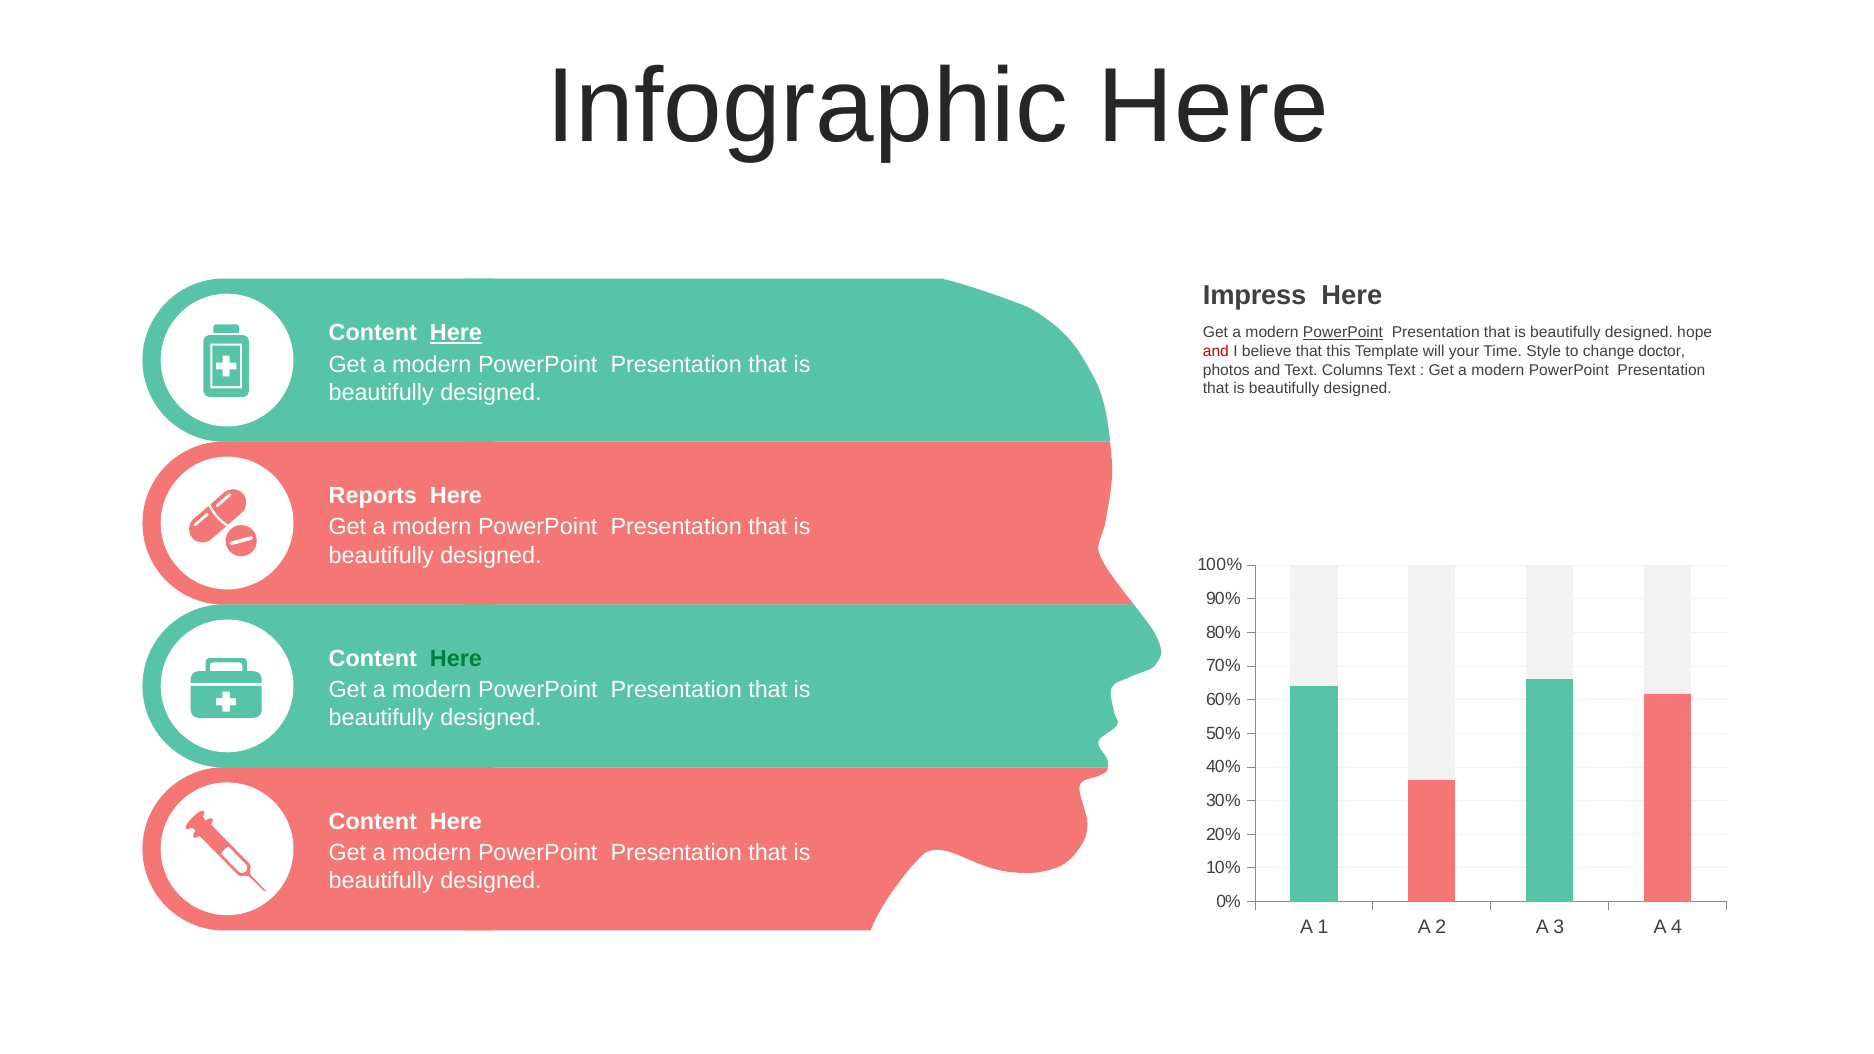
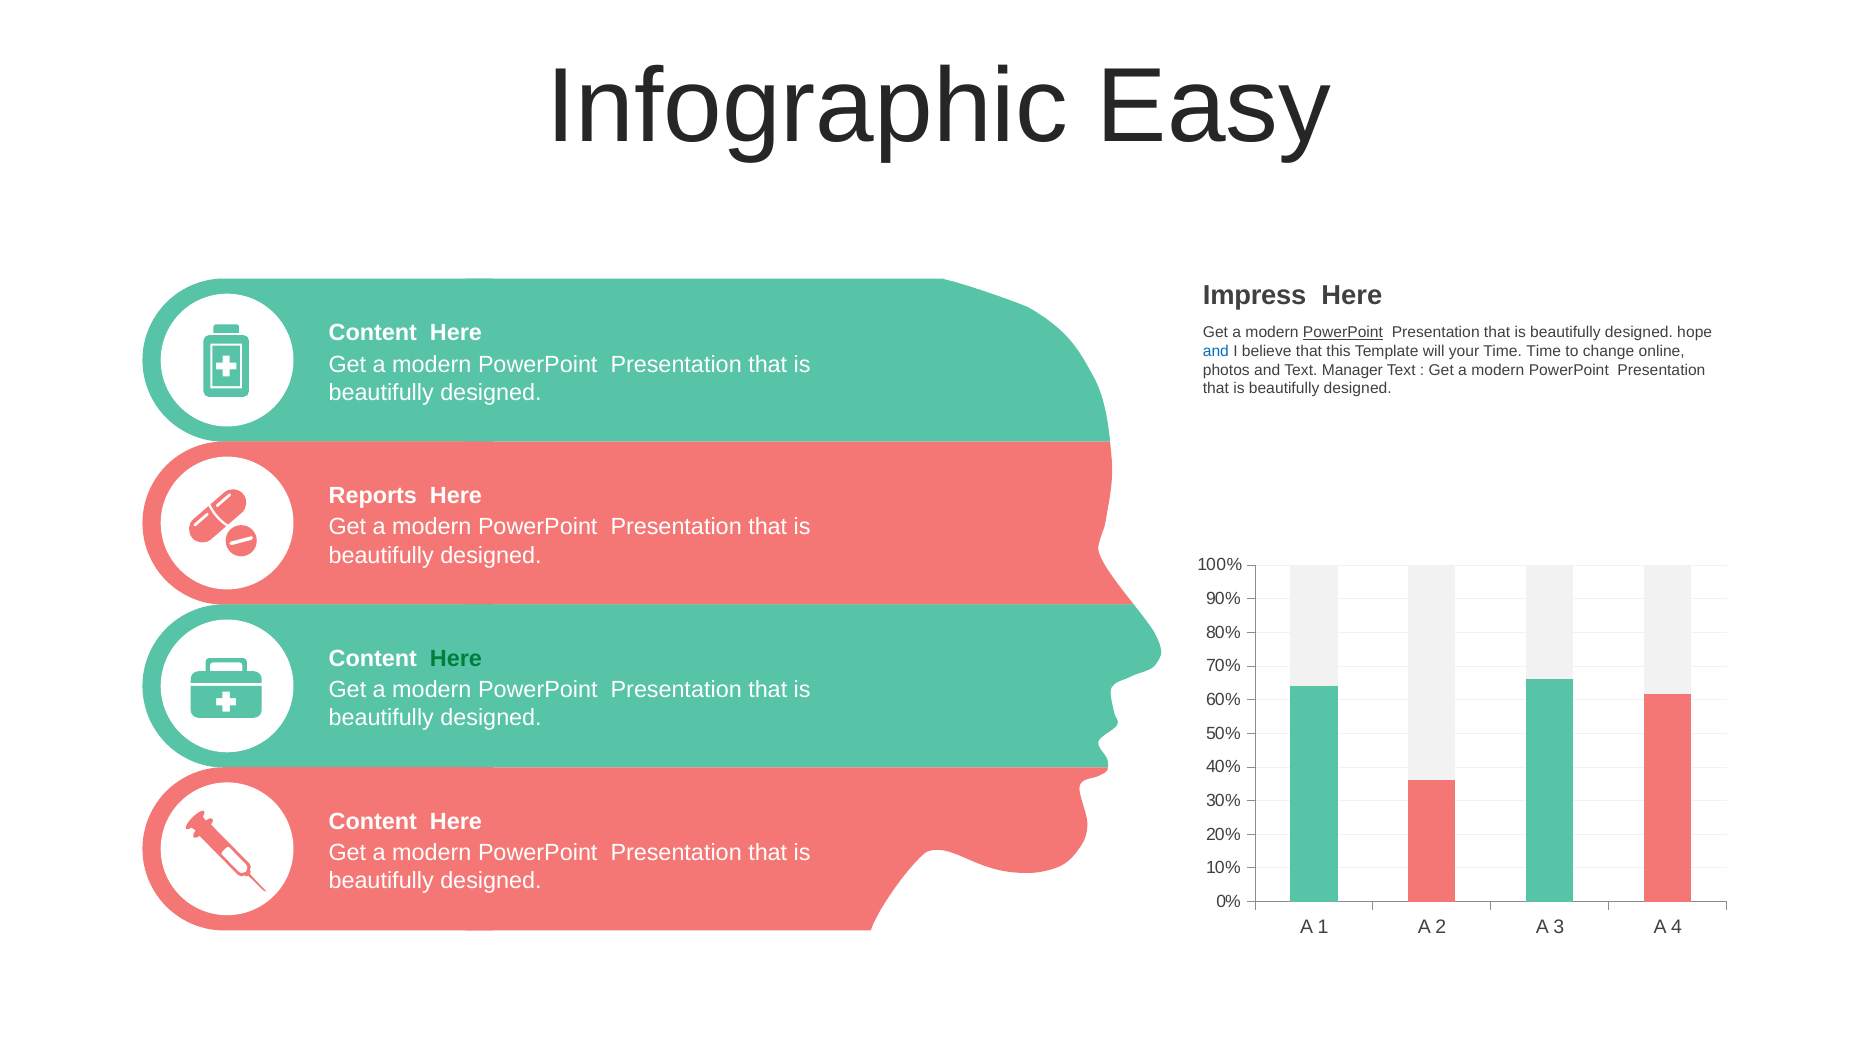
Infographic Here: Here -> Easy (1214, 107)
Here underline: present -> none (456, 333)
and colour: red -> blue (1216, 351)
Time Style: Style -> Time (1544, 351)
doctor: doctor -> online (1662, 351)
Columns: Columns -> Manager (1352, 370)
